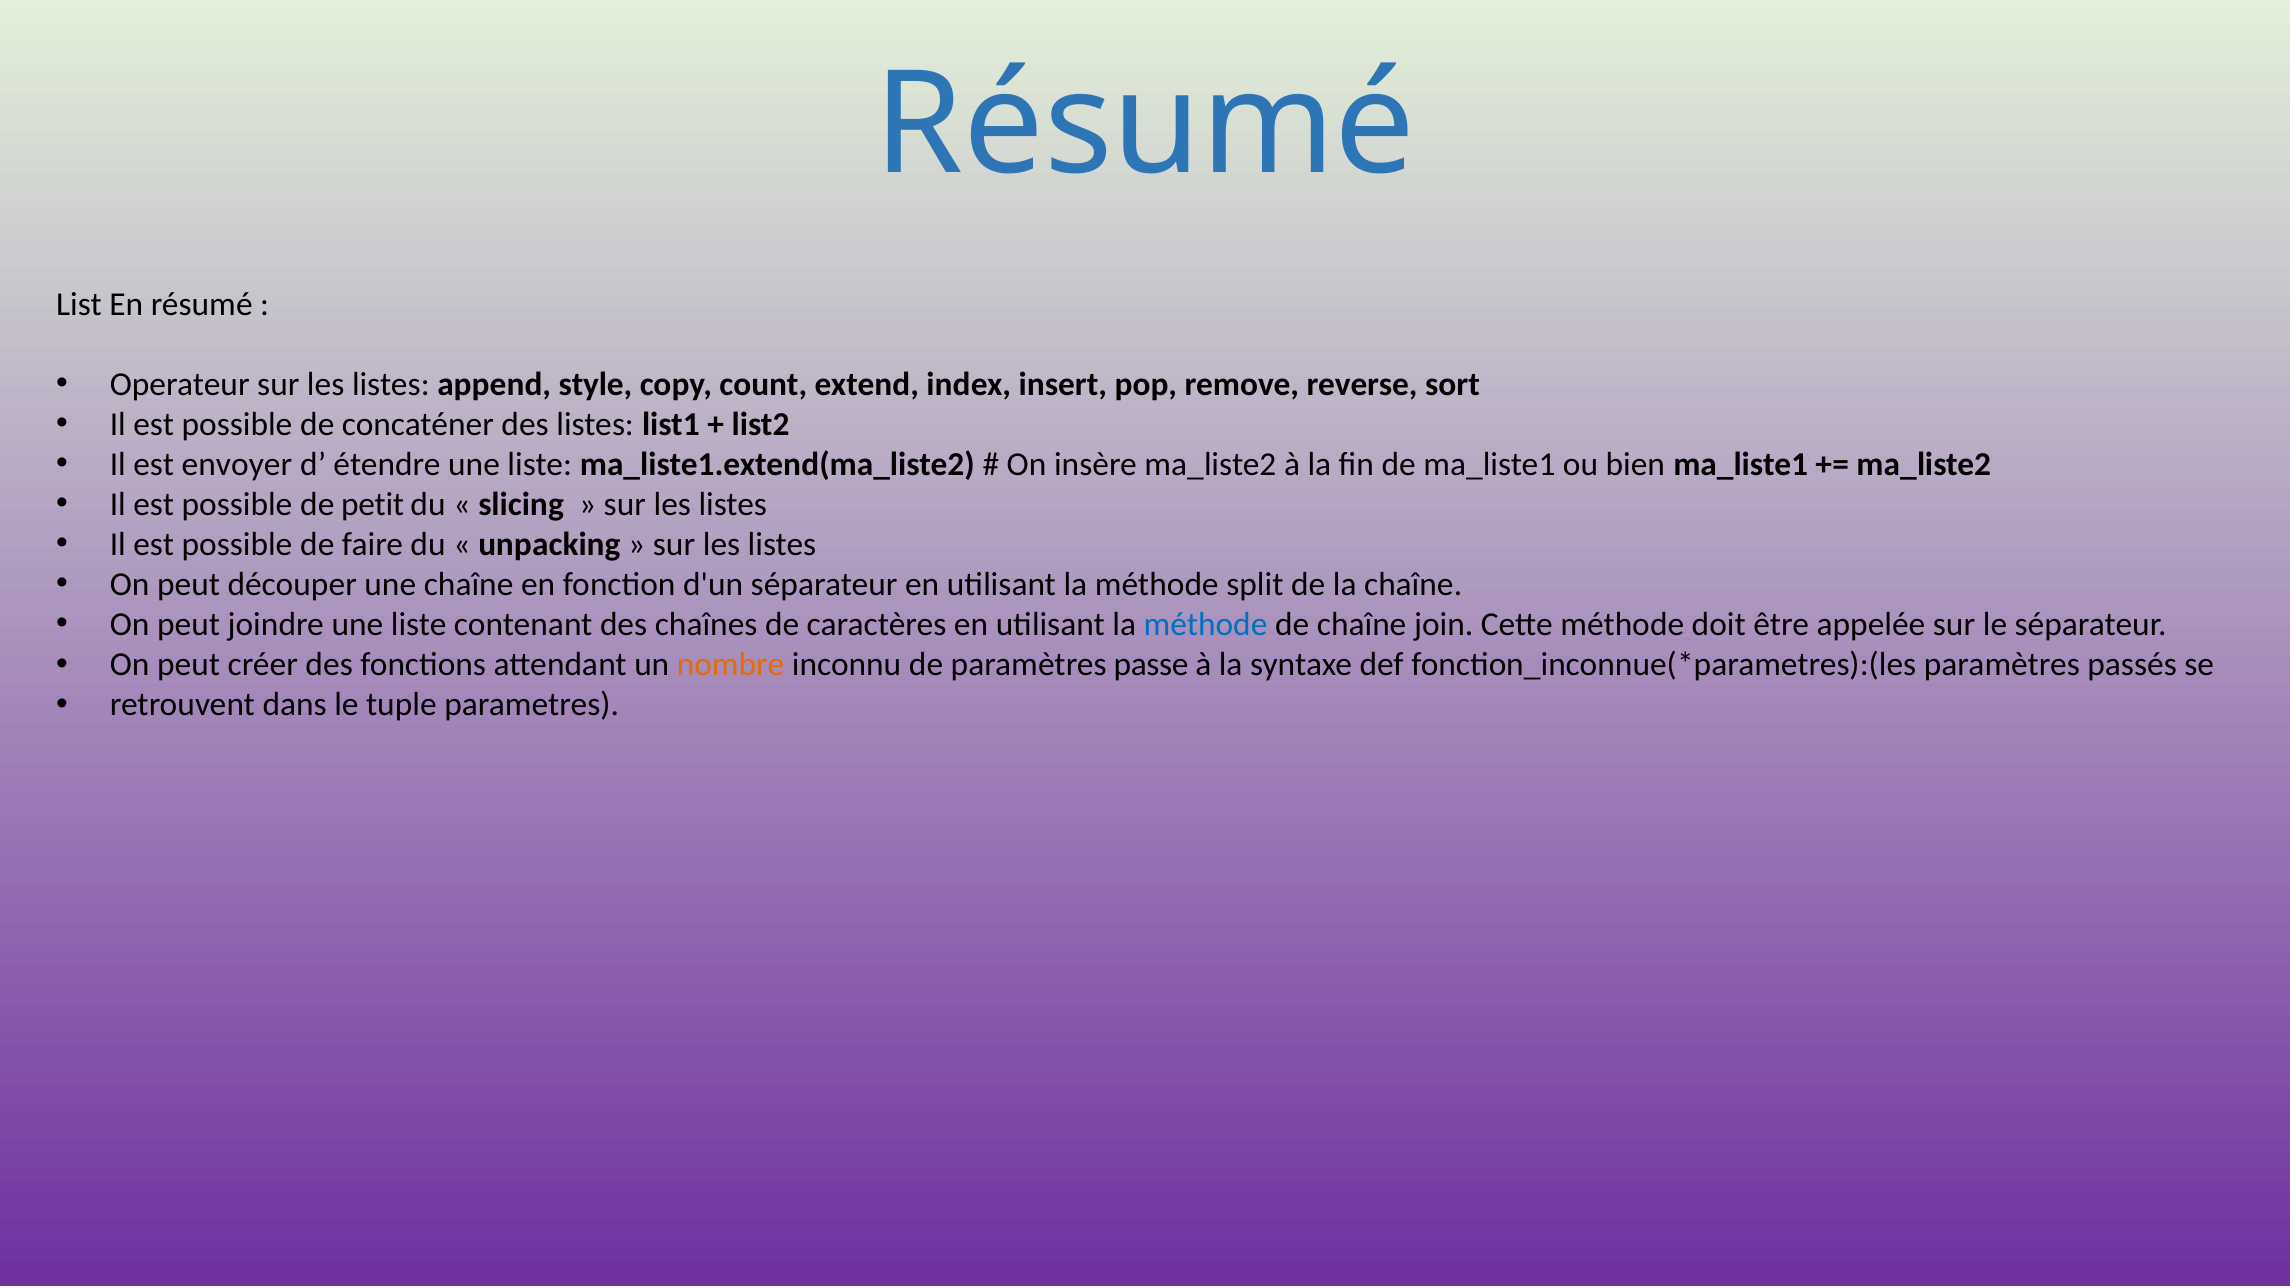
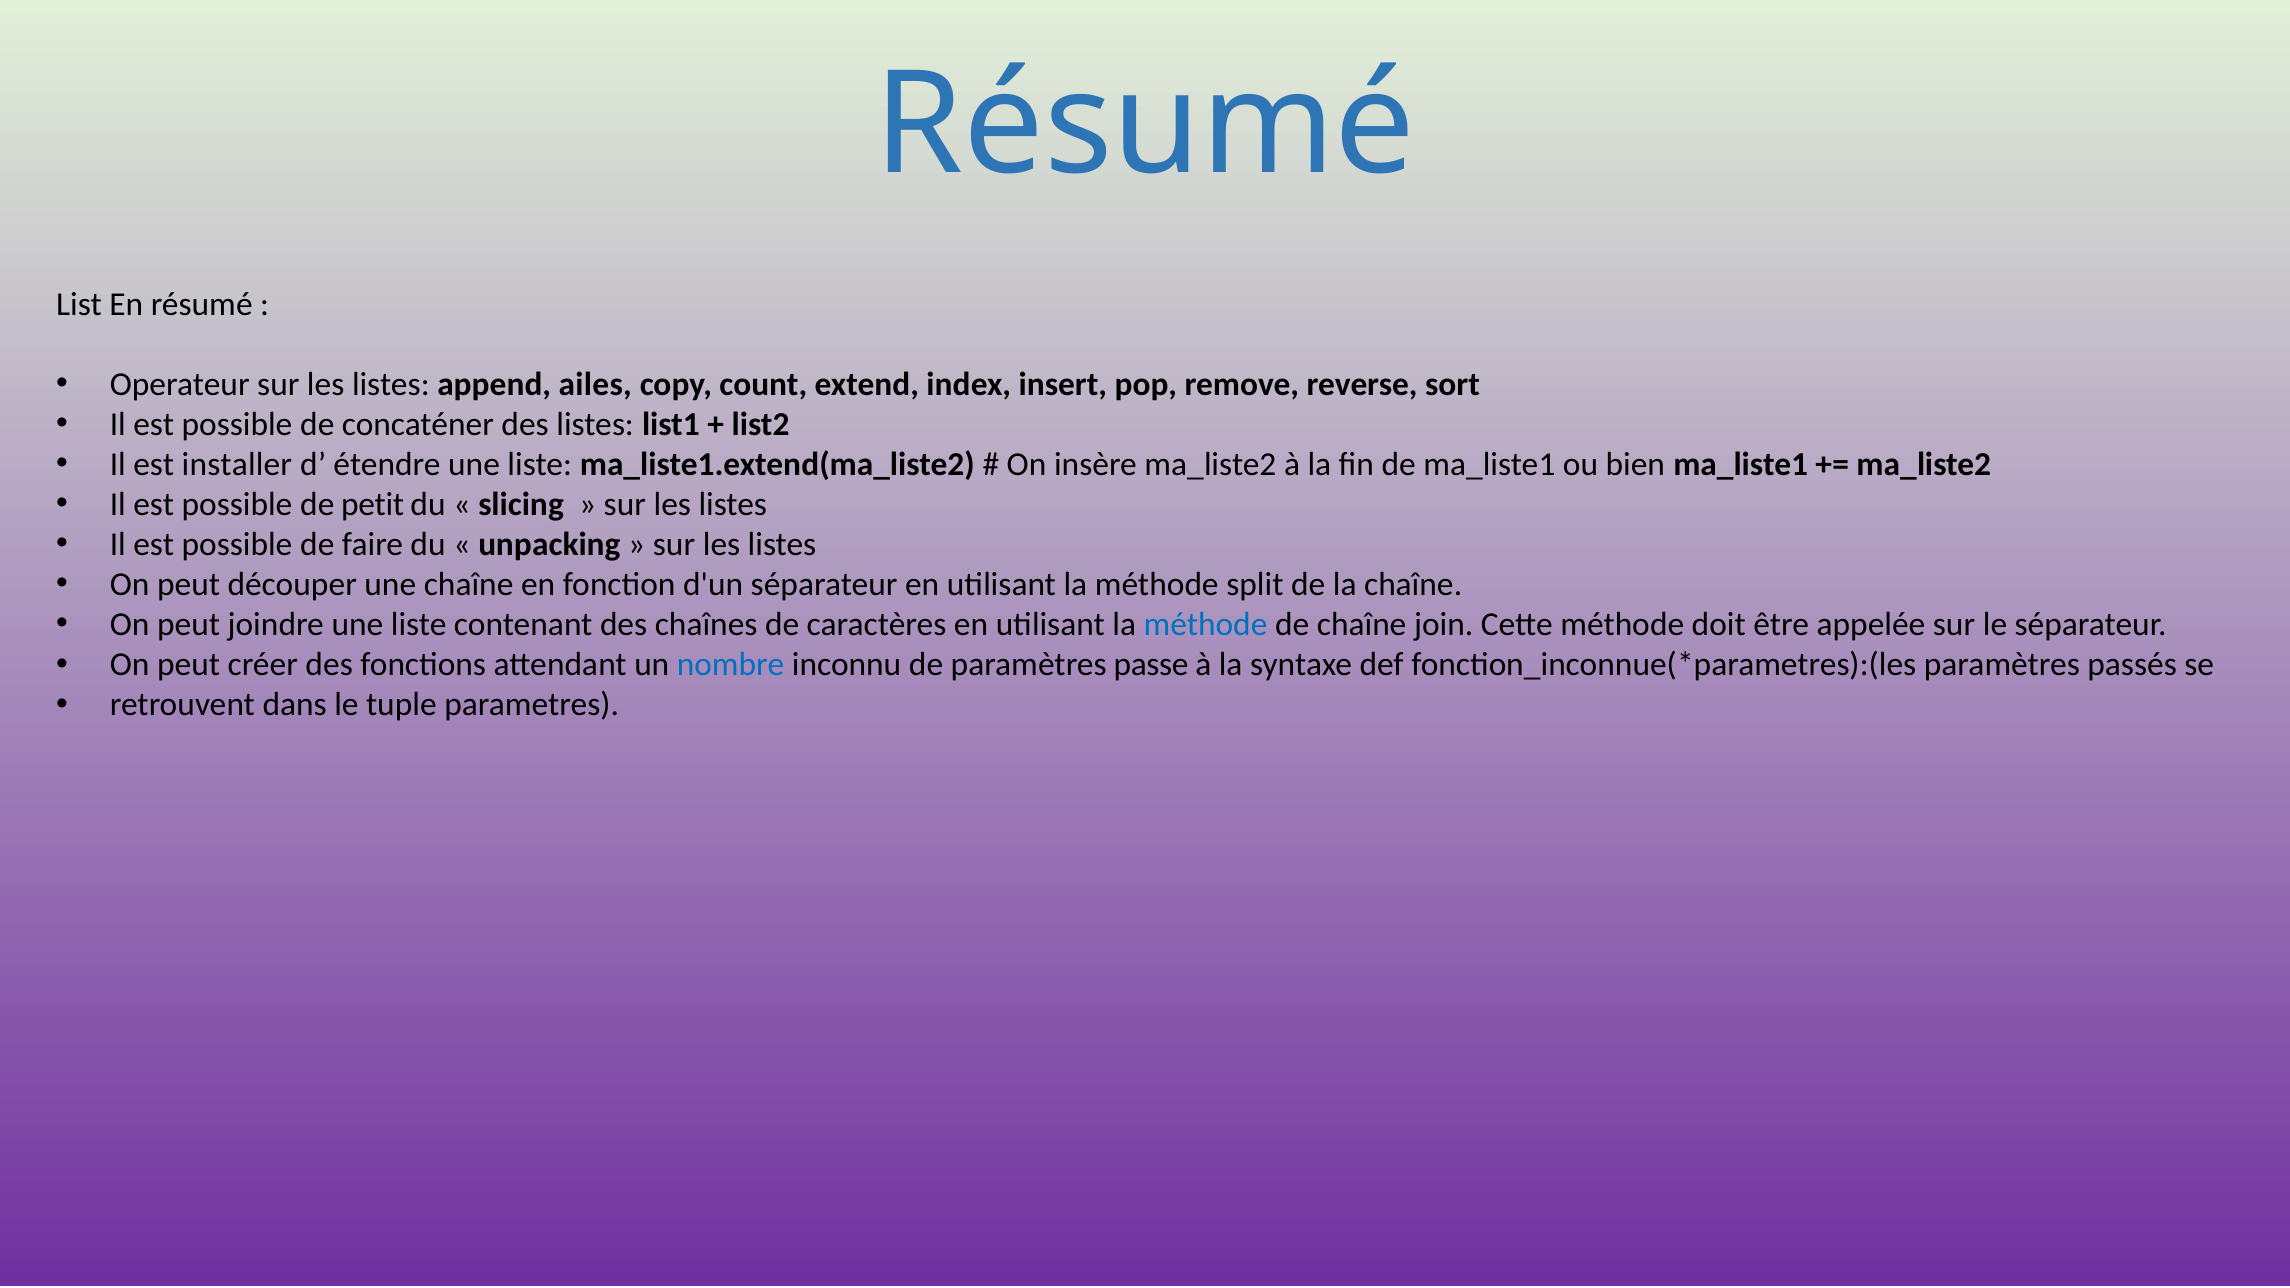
style: style -> ailes (595, 384)
envoyer: envoyer -> installer (237, 464)
nombre colour: orange -> blue (731, 665)
